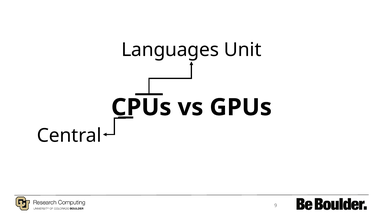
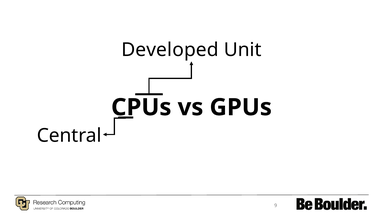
Languages: Languages -> Developed (170, 50)
